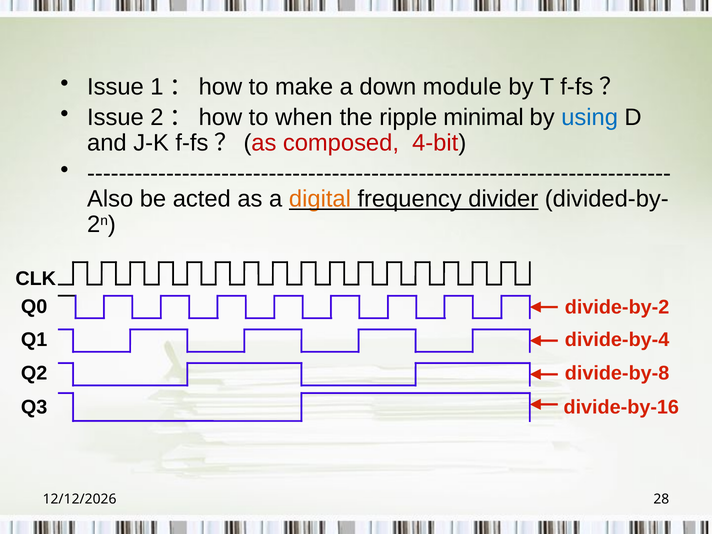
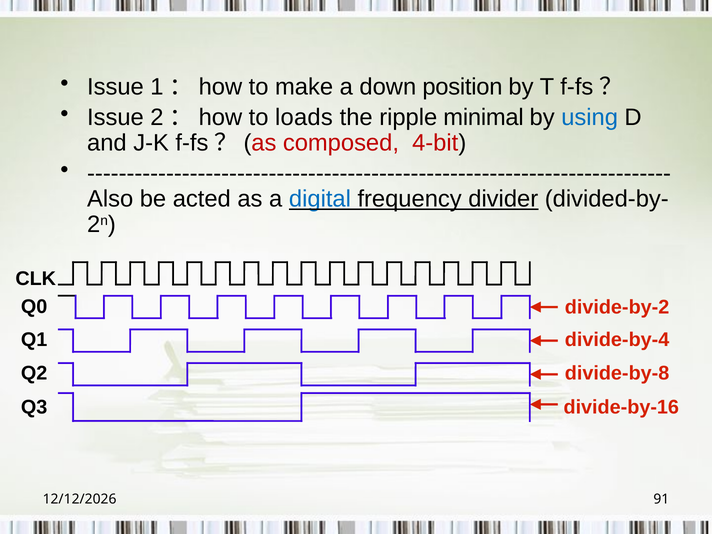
module: module -> position (462, 87)
when: when -> loads (304, 117)
digital colour: orange -> blue (320, 199)
28: 28 -> 91 (661, 499)
